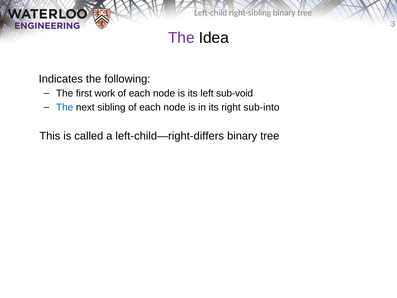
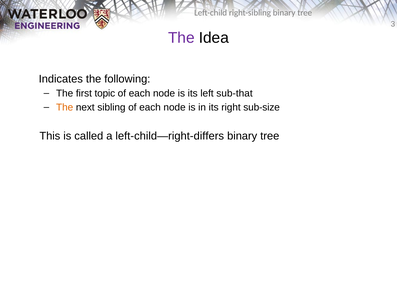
work: work -> topic (105, 93)
sub-void: sub-void -> sub-that (235, 93)
The colour: blue -> orange (65, 107)
sub-into: sub-into -> sub-size (262, 107)
